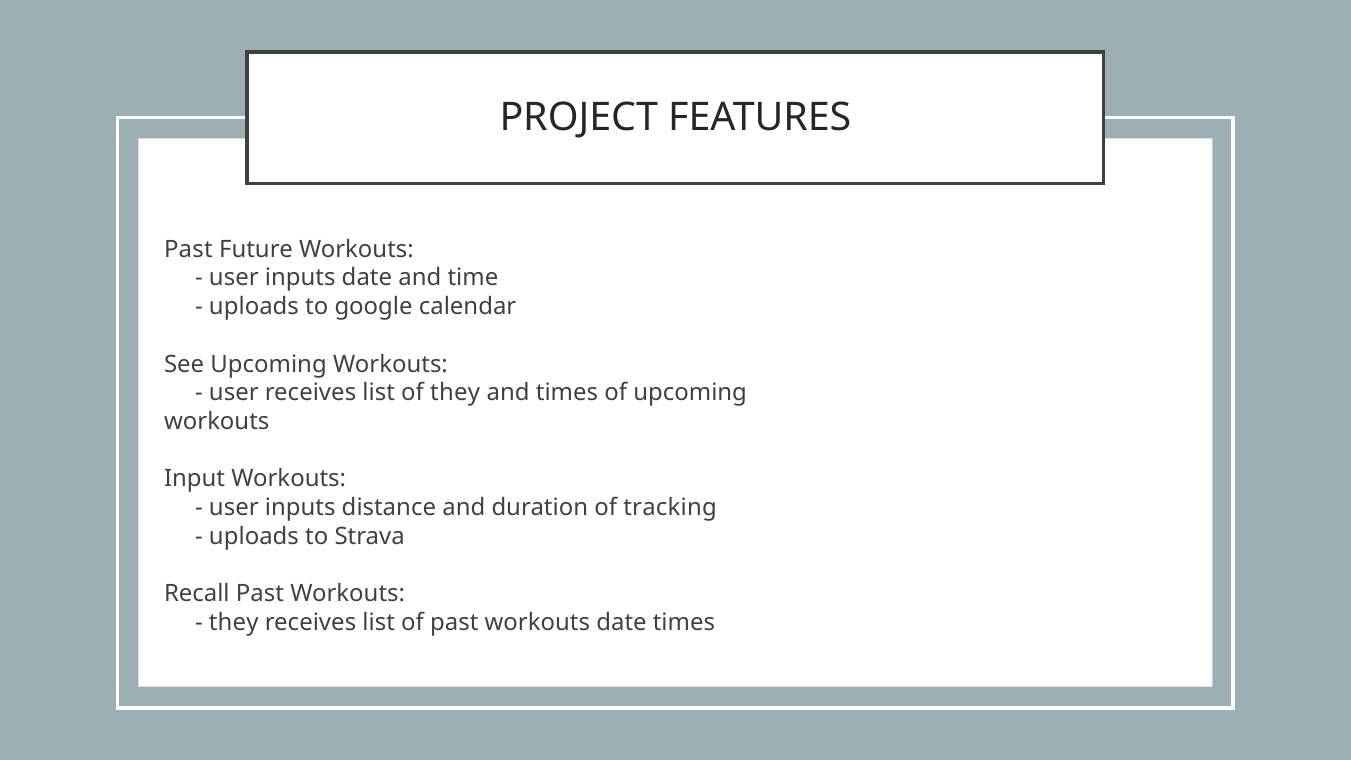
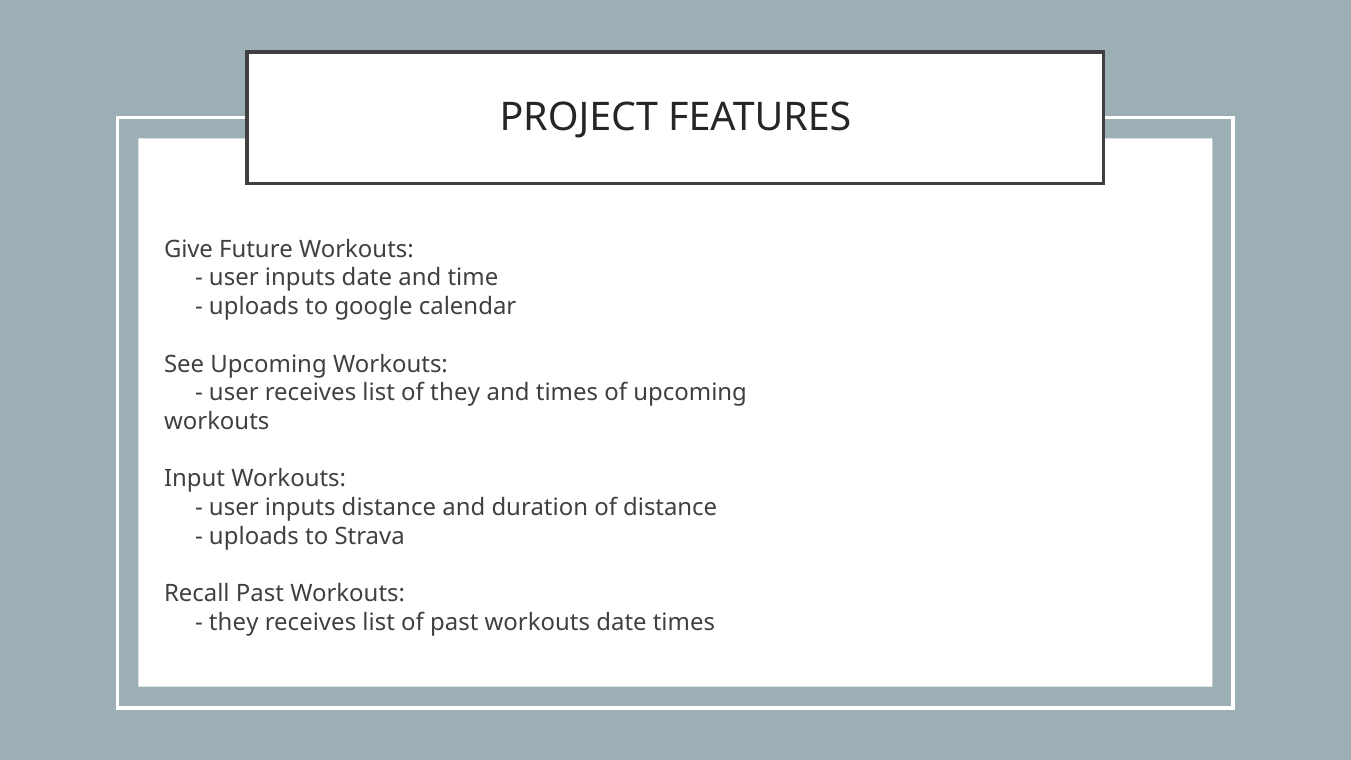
Past: Past -> Give (189, 249)
of tracking: tracking -> distance (670, 508)
